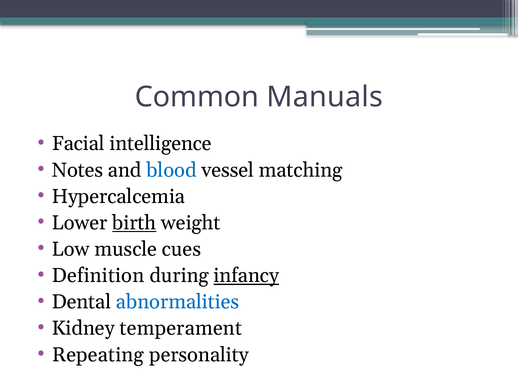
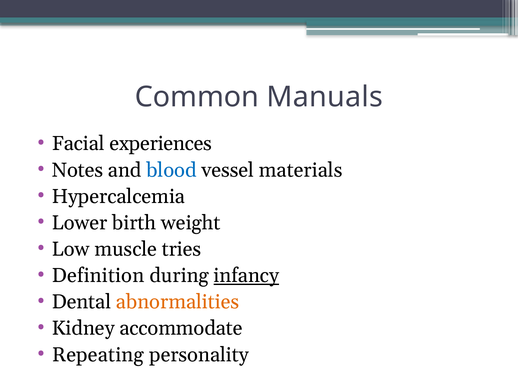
intelligence: intelligence -> experiences (161, 143)
matching: matching -> materials (301, 170)
birth underline: present -> none (134, 223)
cues: cues -> tries (181, 249)
abnormalities colour: blue -> orange (178, 302)
temperament: temperament -> accommodate (181, 328)
